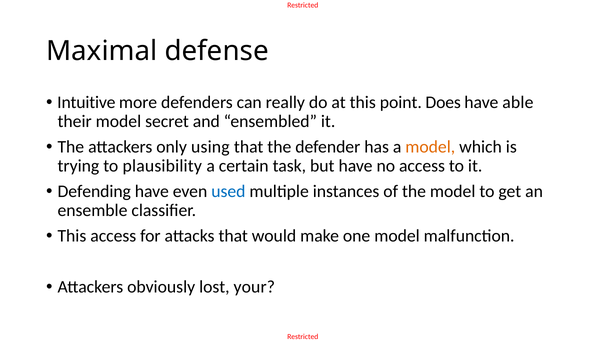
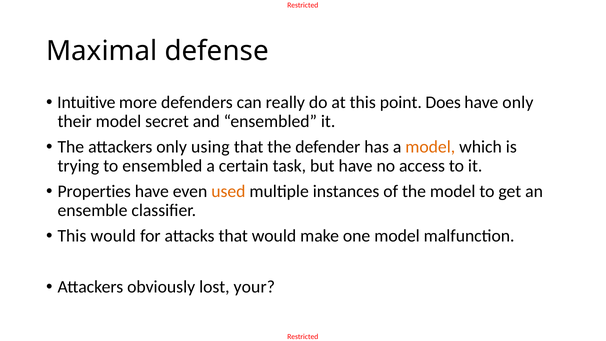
have able: able -> only (518, 102)
to plausibility: plausibility -> ensembled (162, 166)
Defending: Defending -> Properties (94, 191)
used colour: blue -> orange (228, 191)
This access: access -> would (113, 236)
